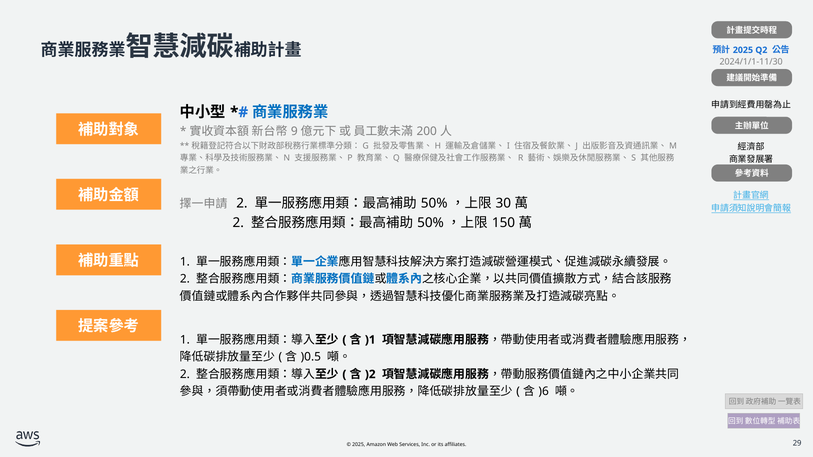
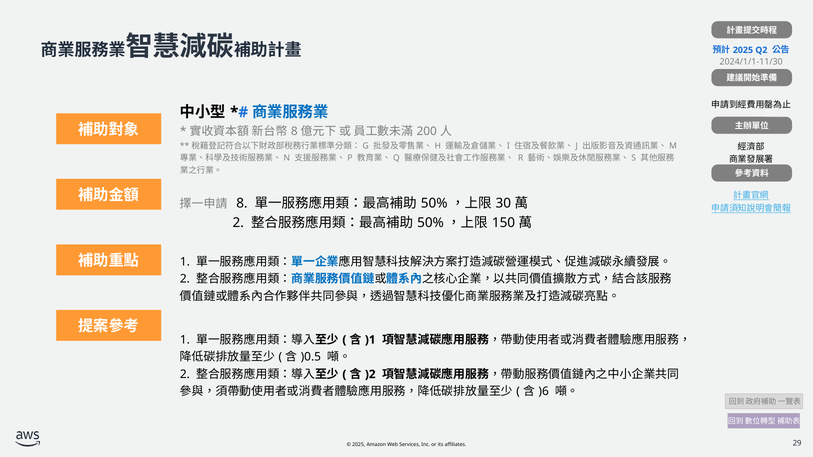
9: 9 -> 8 (294, 132)
2: 2 -> 8 (242, 203)
